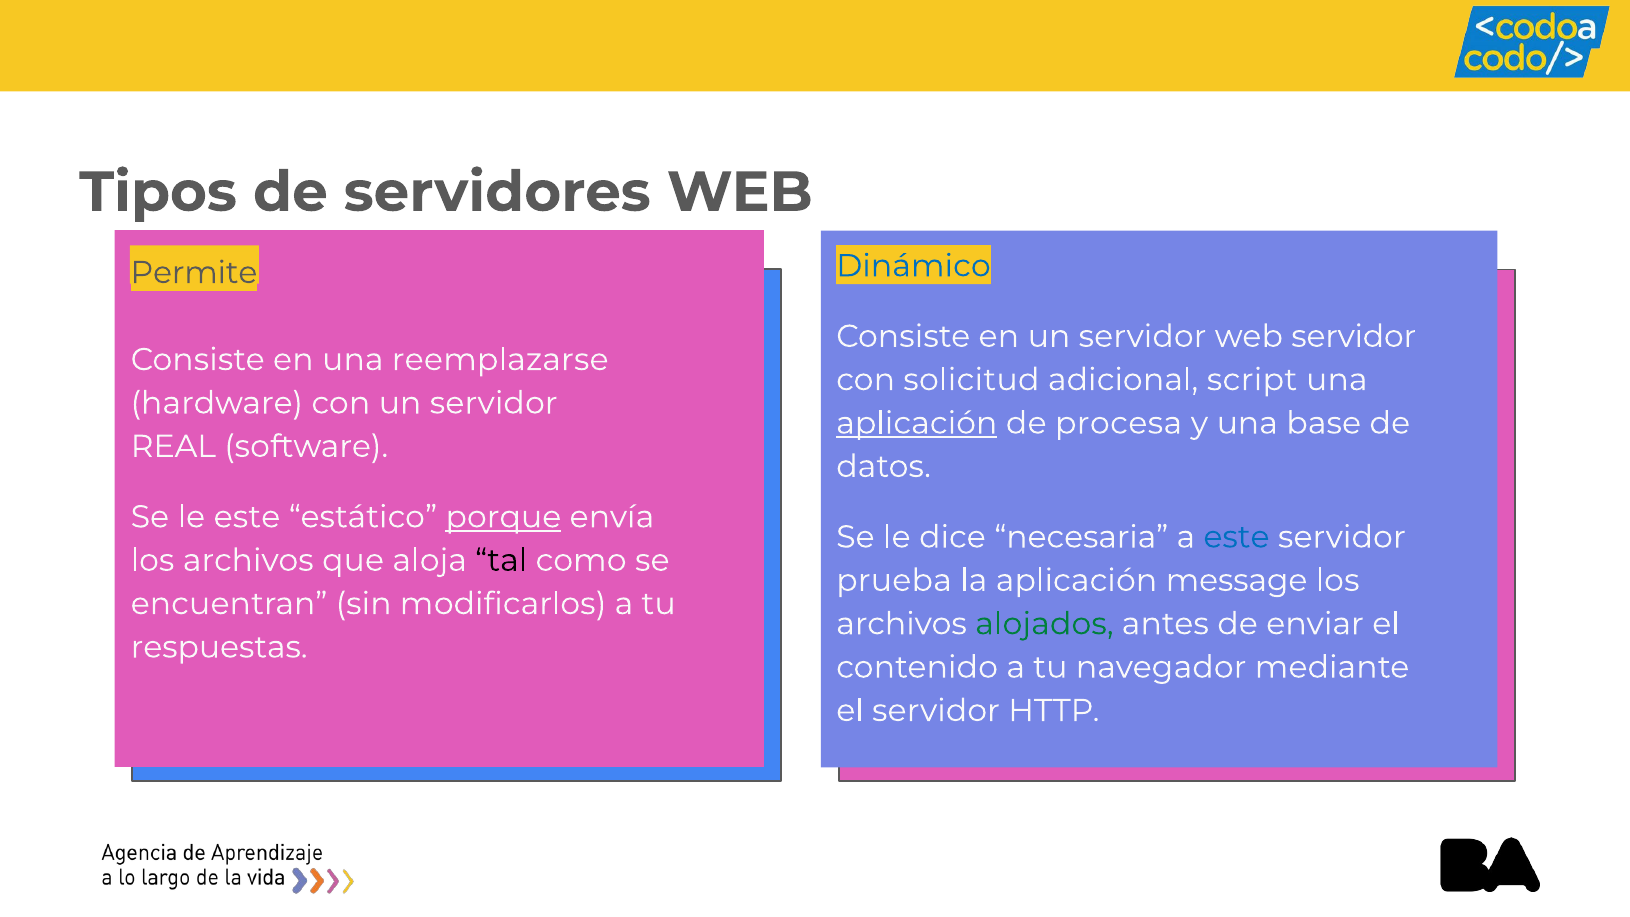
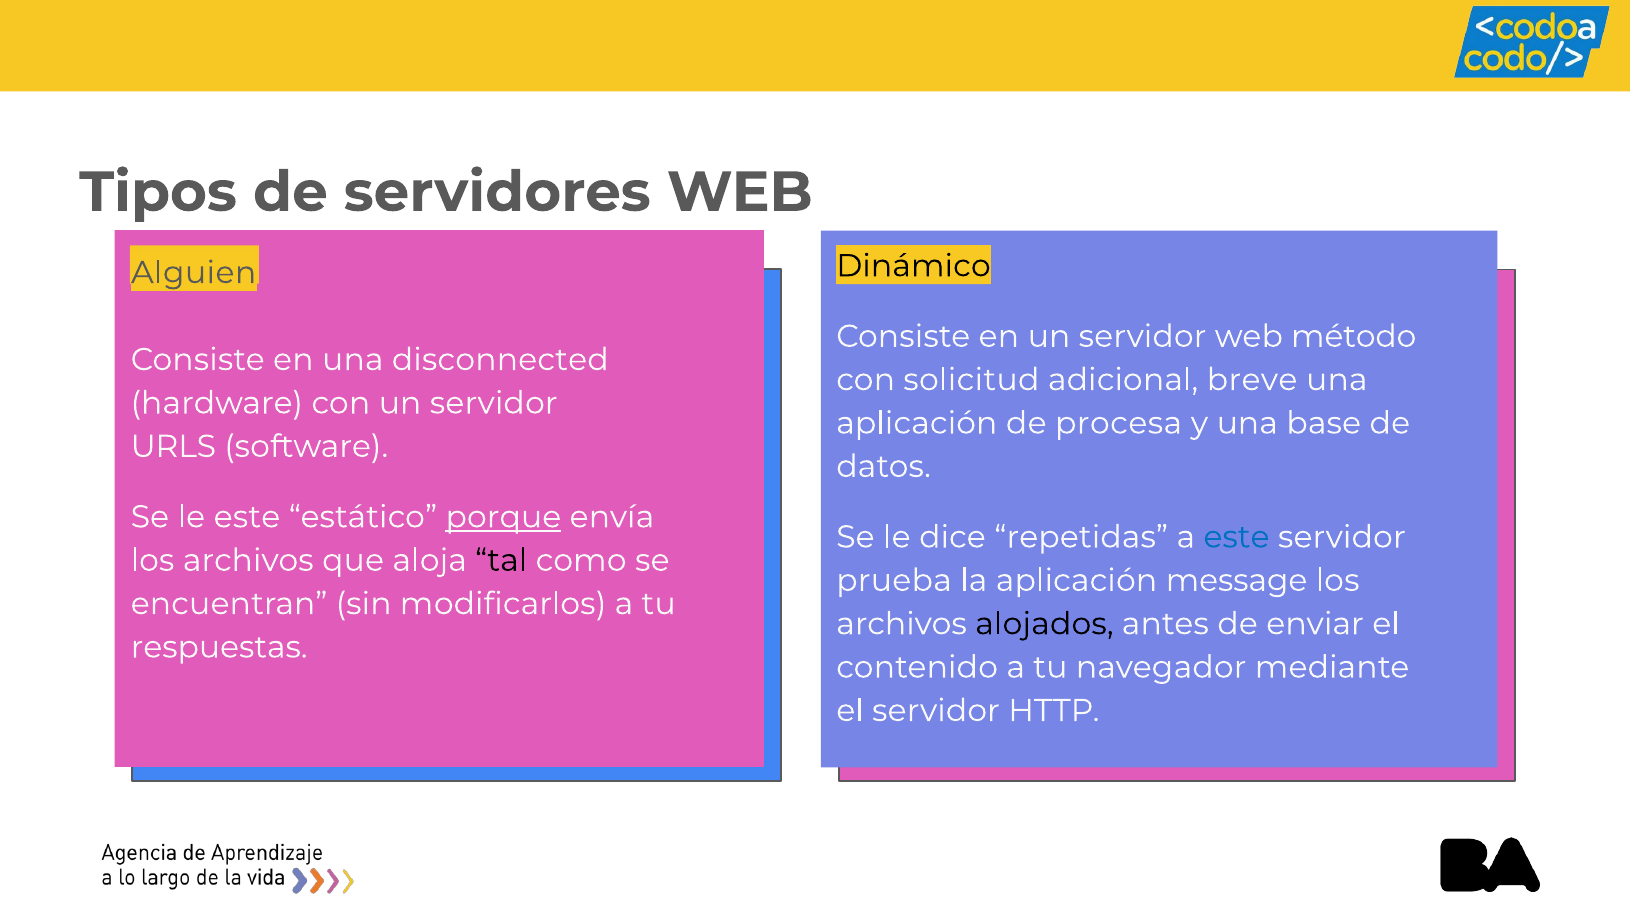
Dinámico colour: blue -> black (913, 266)
Permite: Permite -> Alguien (194, 273)
web servidor: servidor -> método (1354, 336)
reemplazarse: reemplazarse -> disconnected (500, 360)
script: script -> breve (1252, 380)
aplicación underline: present -> none (917, 423)
REAL: REAL -> URLS (173, 446)
necesaria: necesaria -> repetidas (1081, 537)
alojados colour: green -> black (1044, 624)
